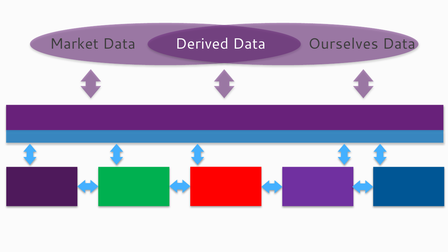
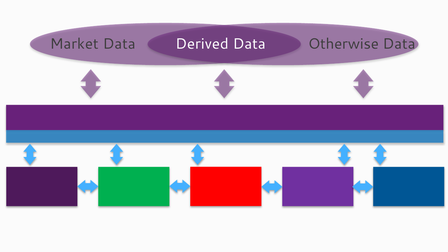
Ourselves: Ourselves -> Otherwise (343, 44)
